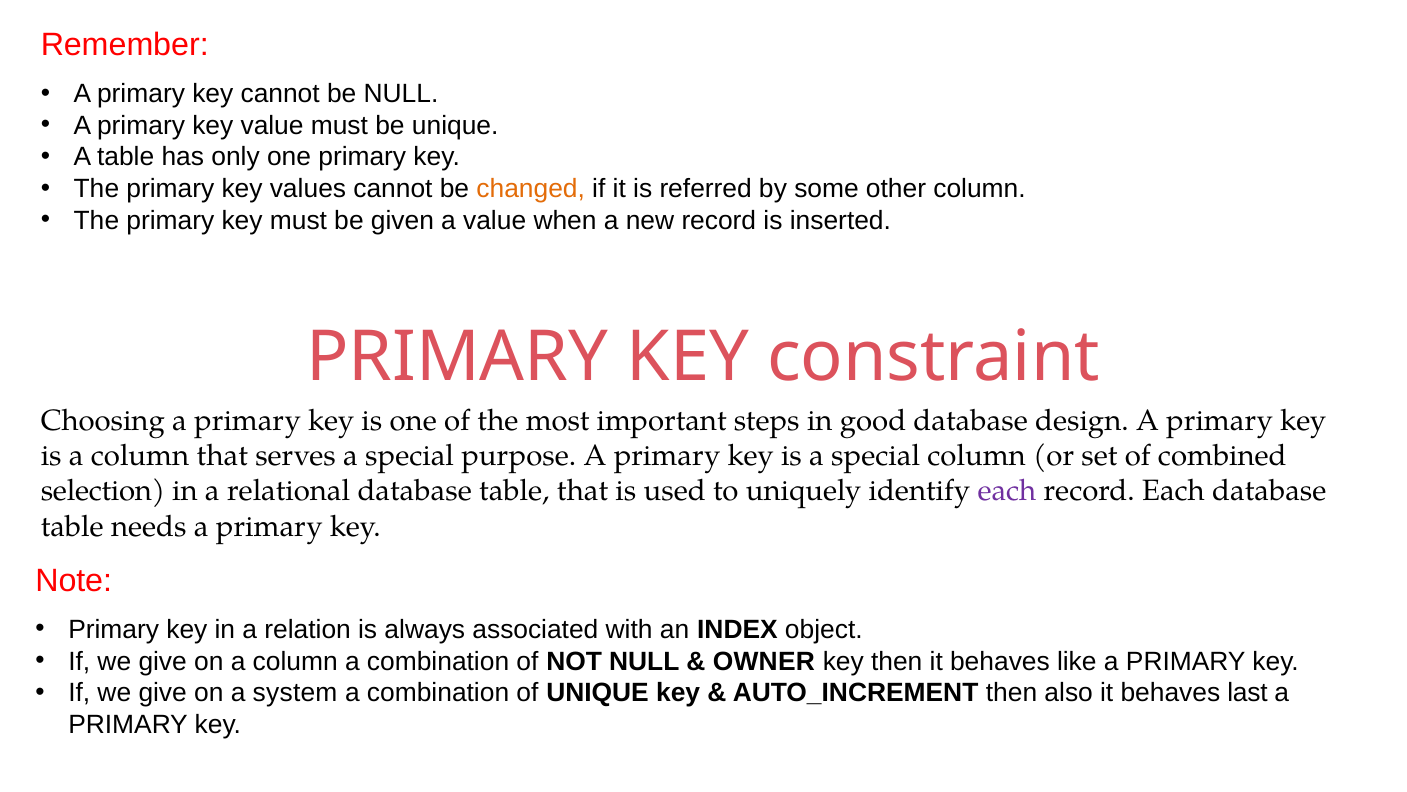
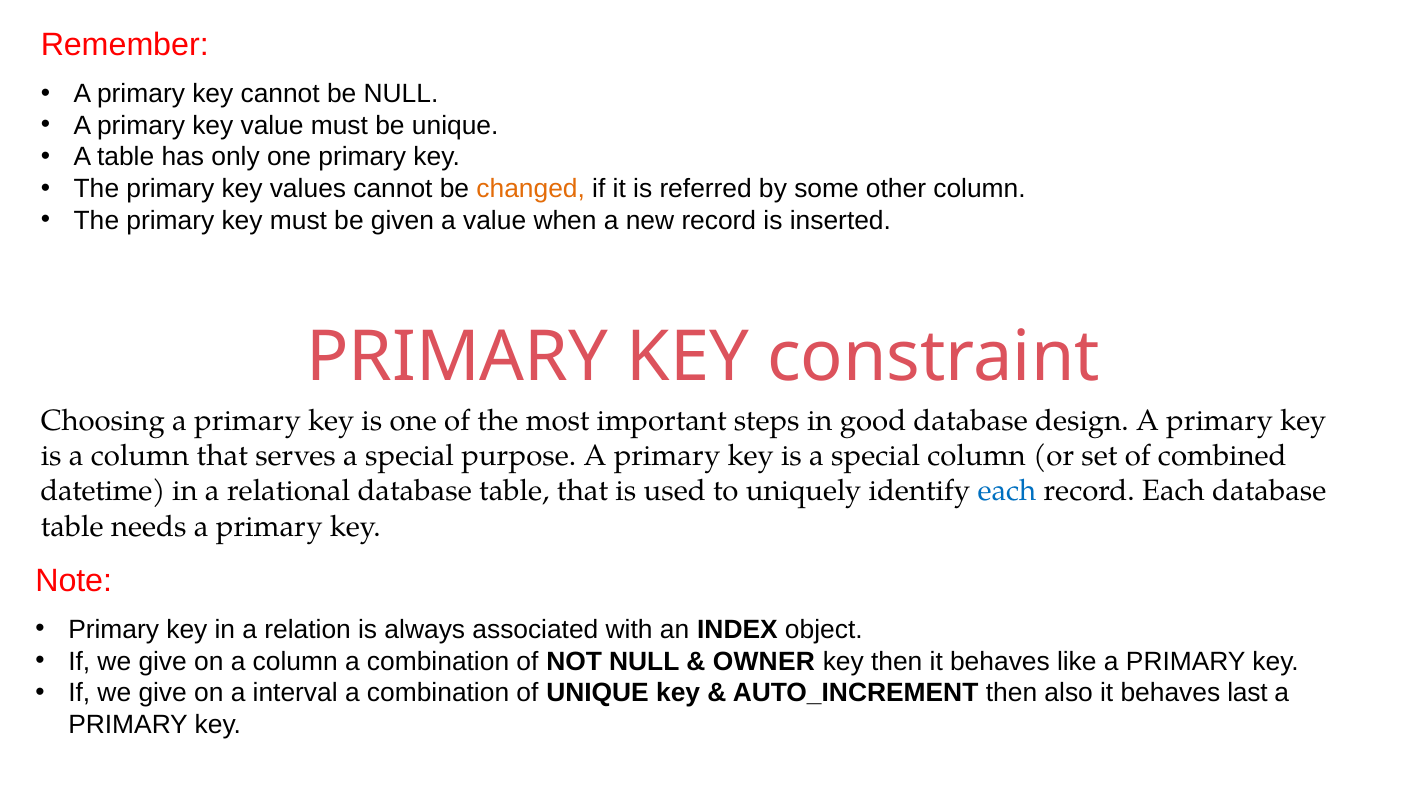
selection: selection -> datetime (103, 491)
each colour: purple -> blue (1007, 491)
system: system -> interval (295, 692)
